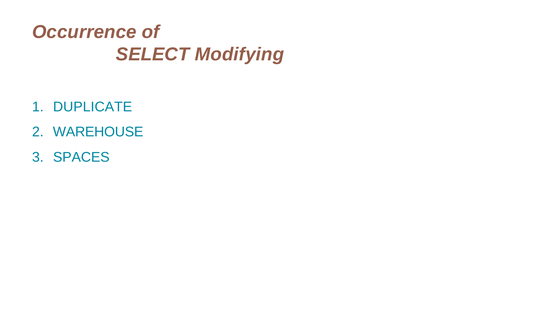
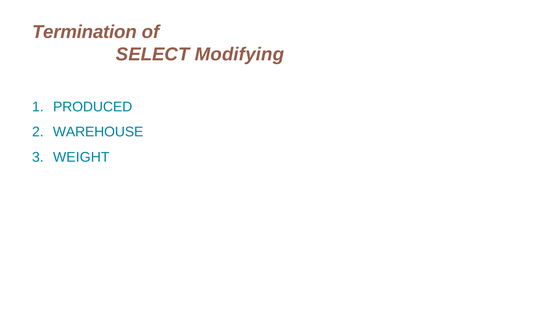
Occurrence: Occurrence -> Termination (84, 32)
DUPLICATE: DUPLICATE -> PRODUCED (93, 107)
SPACES: SPACES -> WEIGHT (81, 157)
